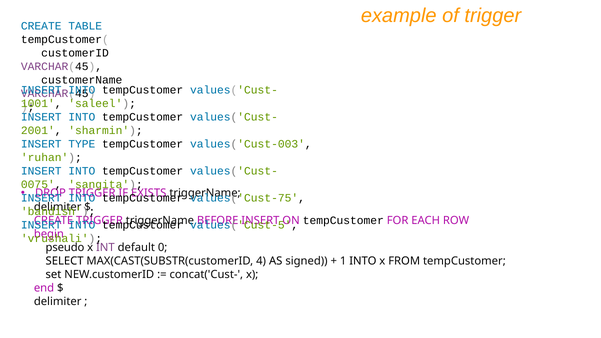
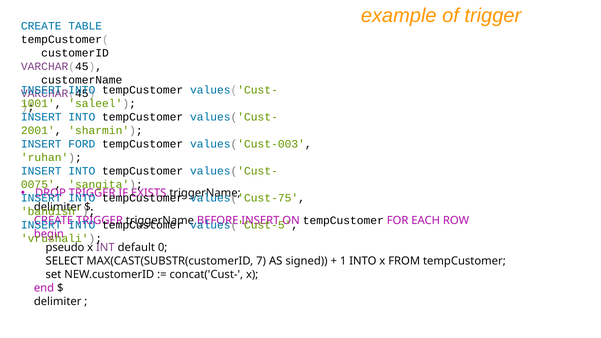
TYPE: TYPE -> FORD (82, 144)
4: 4 -> 7 (261, 261)
